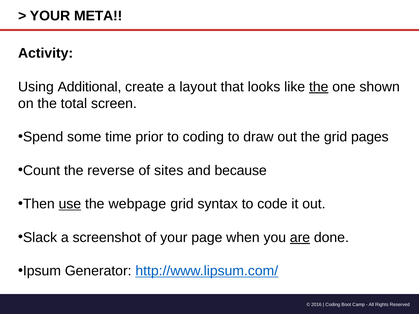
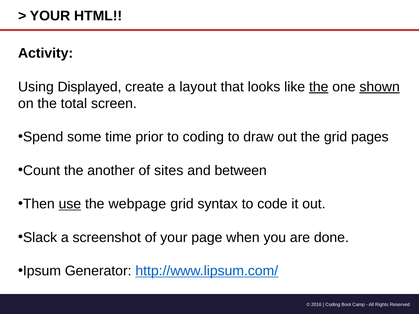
META: META -> HTML (98, 16)
Additional: Additional -> Displayed (89, 87)
shown underline: none -> present (380, 87)
reverse: reverse -> another (111, 171)
because: because -> between (241, 171)
are underline: present -> none (300, 238)
